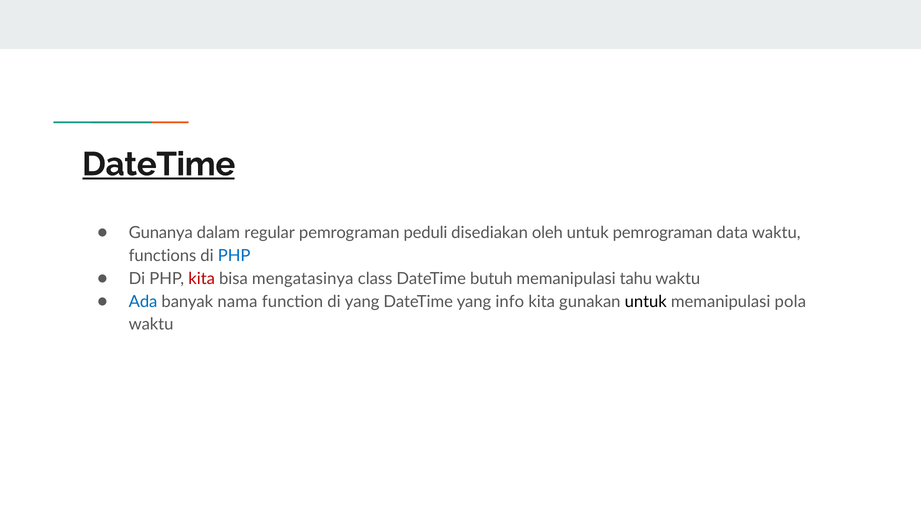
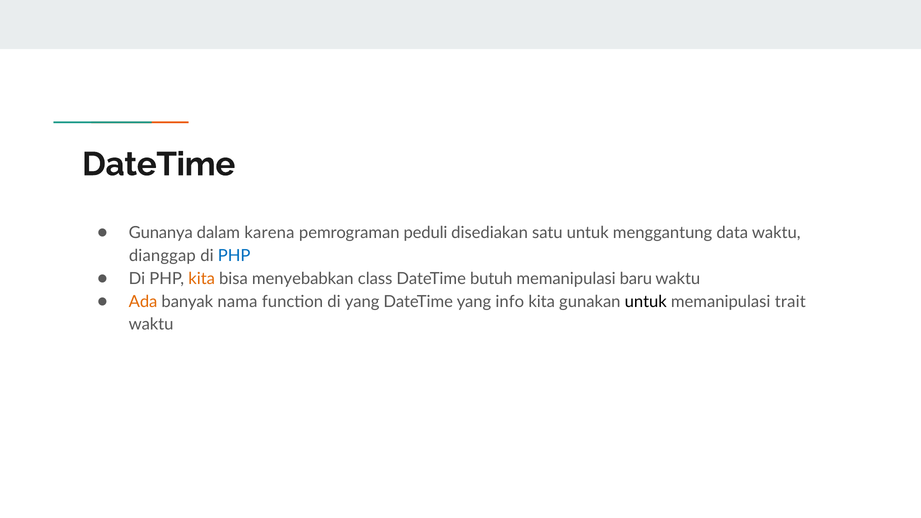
DateTime underline: present -> none (159, 164)
regular: regular -> karena (269, 233)
oleh: oleh -> satu (547, 233)
untuk pemrograman: pemrograman -> menggantung (663, 233)
functions: functions -> dianggap (162, 256)
kita colour: red -> orange (202, 279)
mengatasinya: mengatasinya -> menyebabkan (303, 279)
tahu: tahu -> baru (636, 279)
Ada colour: blue -> orange (143, 302)
pola: pola -> trait (790, 302)
